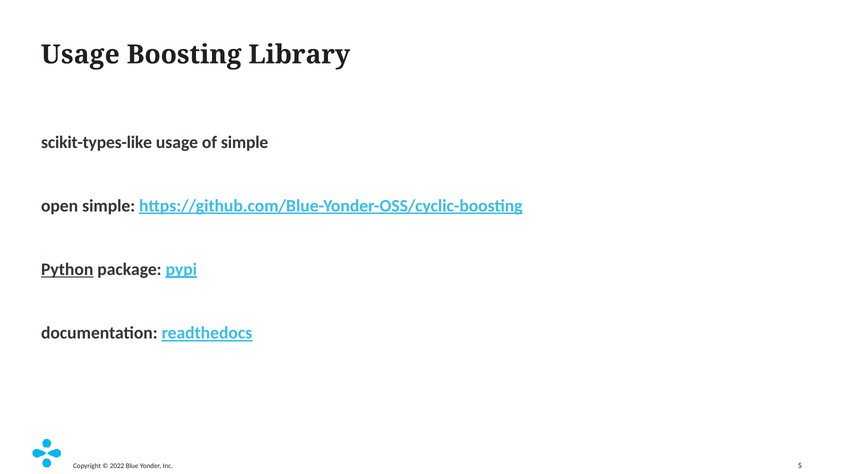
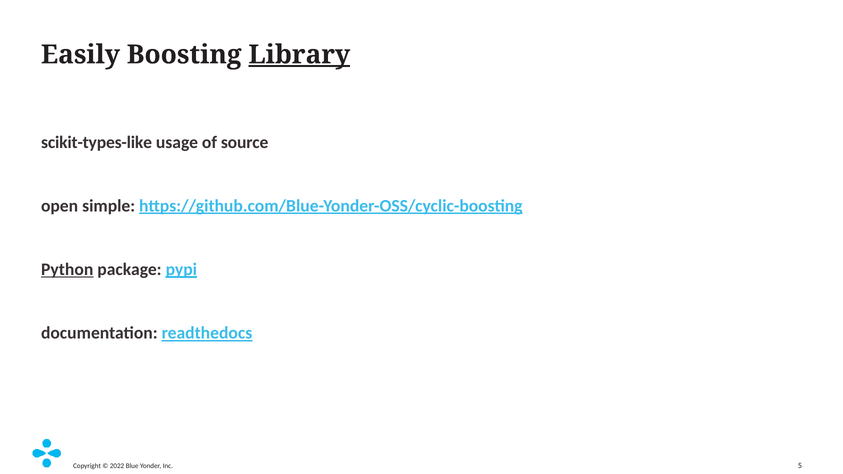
Usage: Usage -> Easily (80, 55)
Library underline: none -> present (299, 55)
of simple: simple -> source (245, 143)
